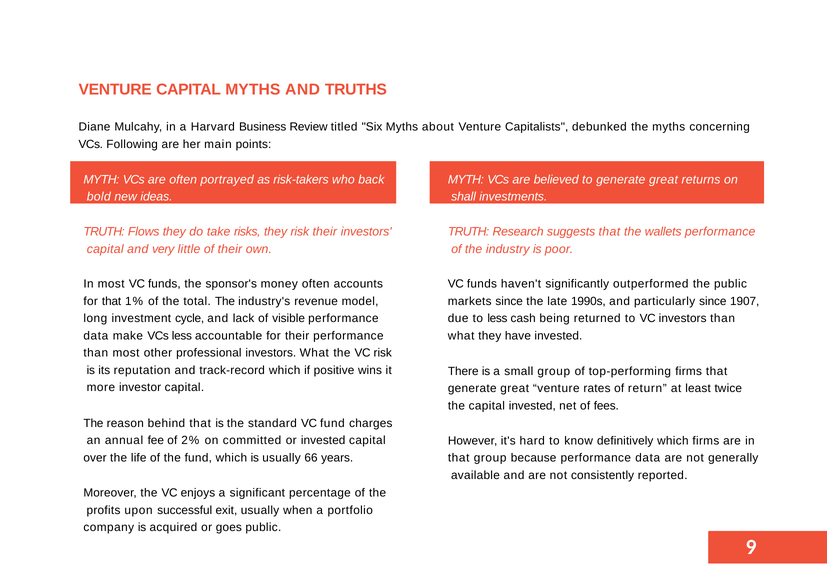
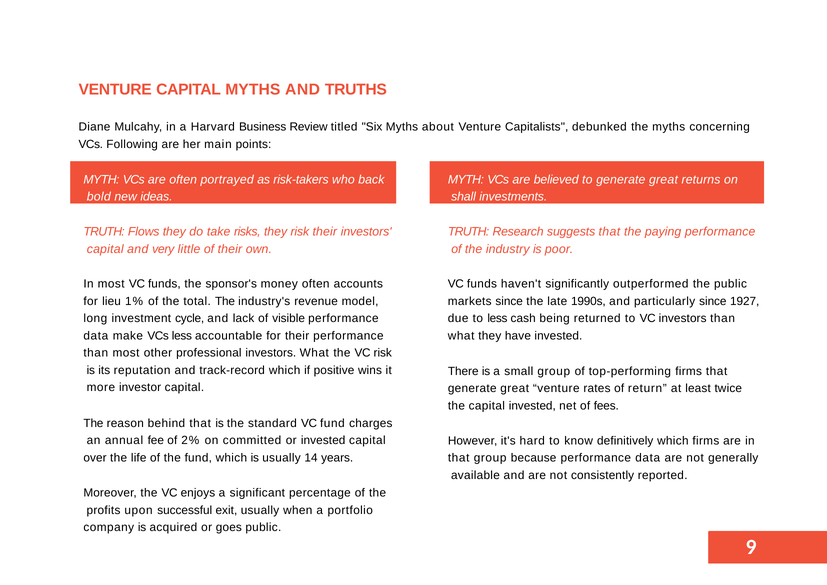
wallets: wallets -> paying (663, 231)
for that: that -> lieu (112, 301)
1907: 1907 -> 1927 (745, 301)
66: 66 -> 14 (311, 457)
